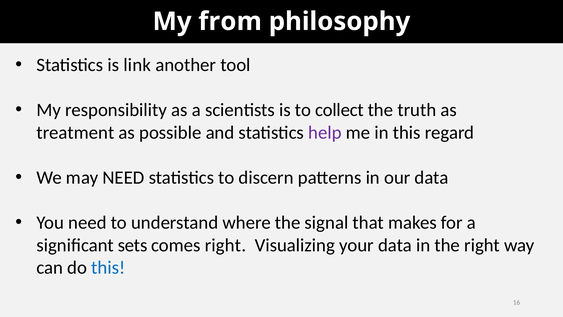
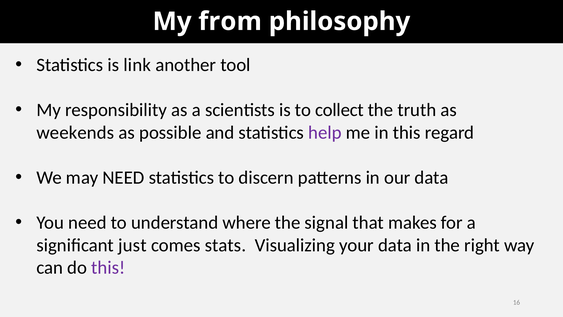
treatment: treatment -> weekends (75, 132)
sets: sets -> just (132, 245)
comes right: right -> stats (225, 245)
this colour: blue -> purple (108, 268)
